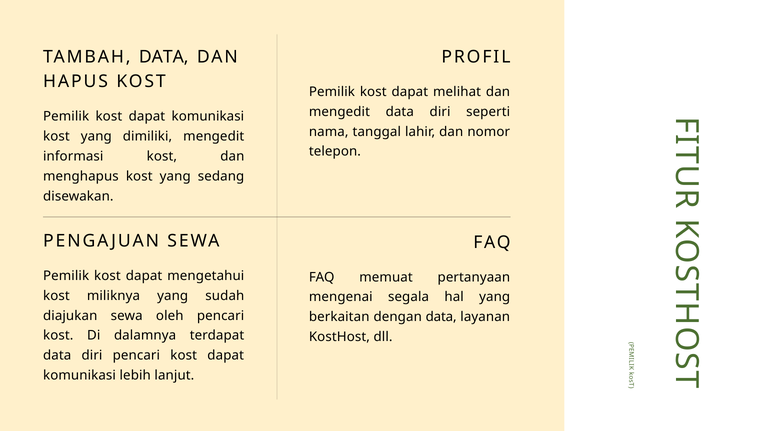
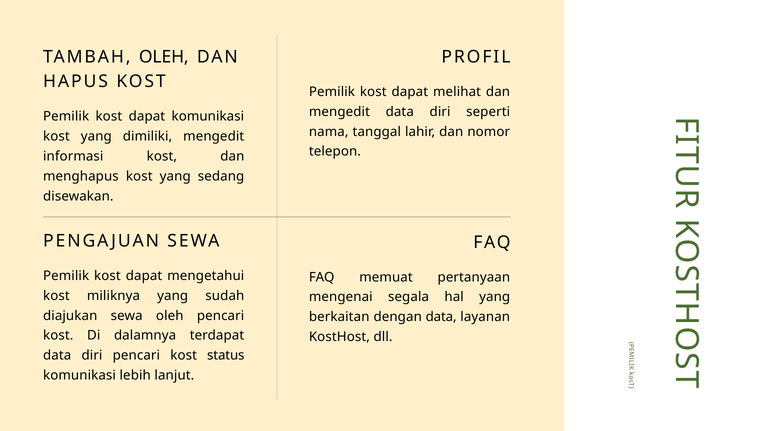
TAMBAH DATA: DATA -> OLEH (164, 57)
pencari kost dapat: dapat -> status (226, 355)
